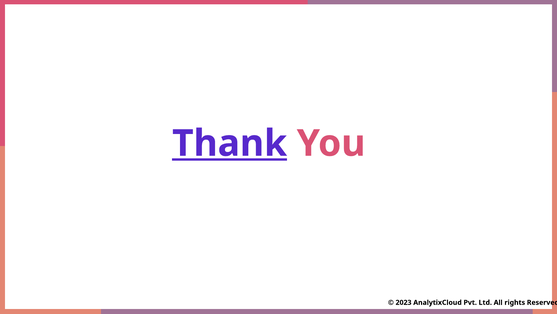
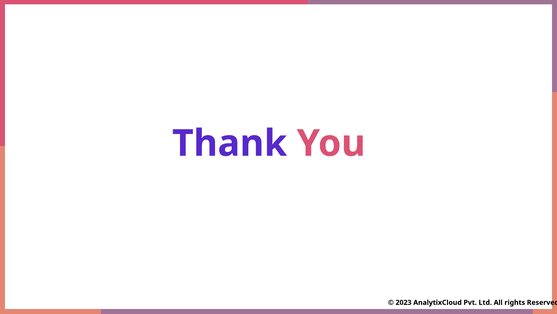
Thank underline: present -> none (230, 143)
